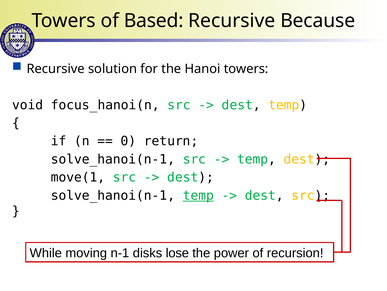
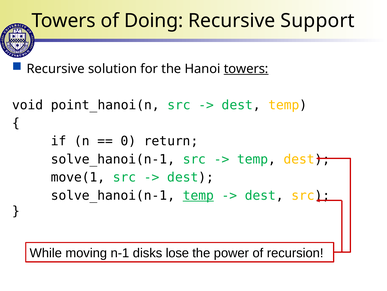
Based: Based -> Doing (154, 21)
Because: Because -> Support (318, 21)
towers underline: none -> present (246, 69)
focus_hanoi(n: focus_hanoi(n -> point_hanoi(n (105, 105)
